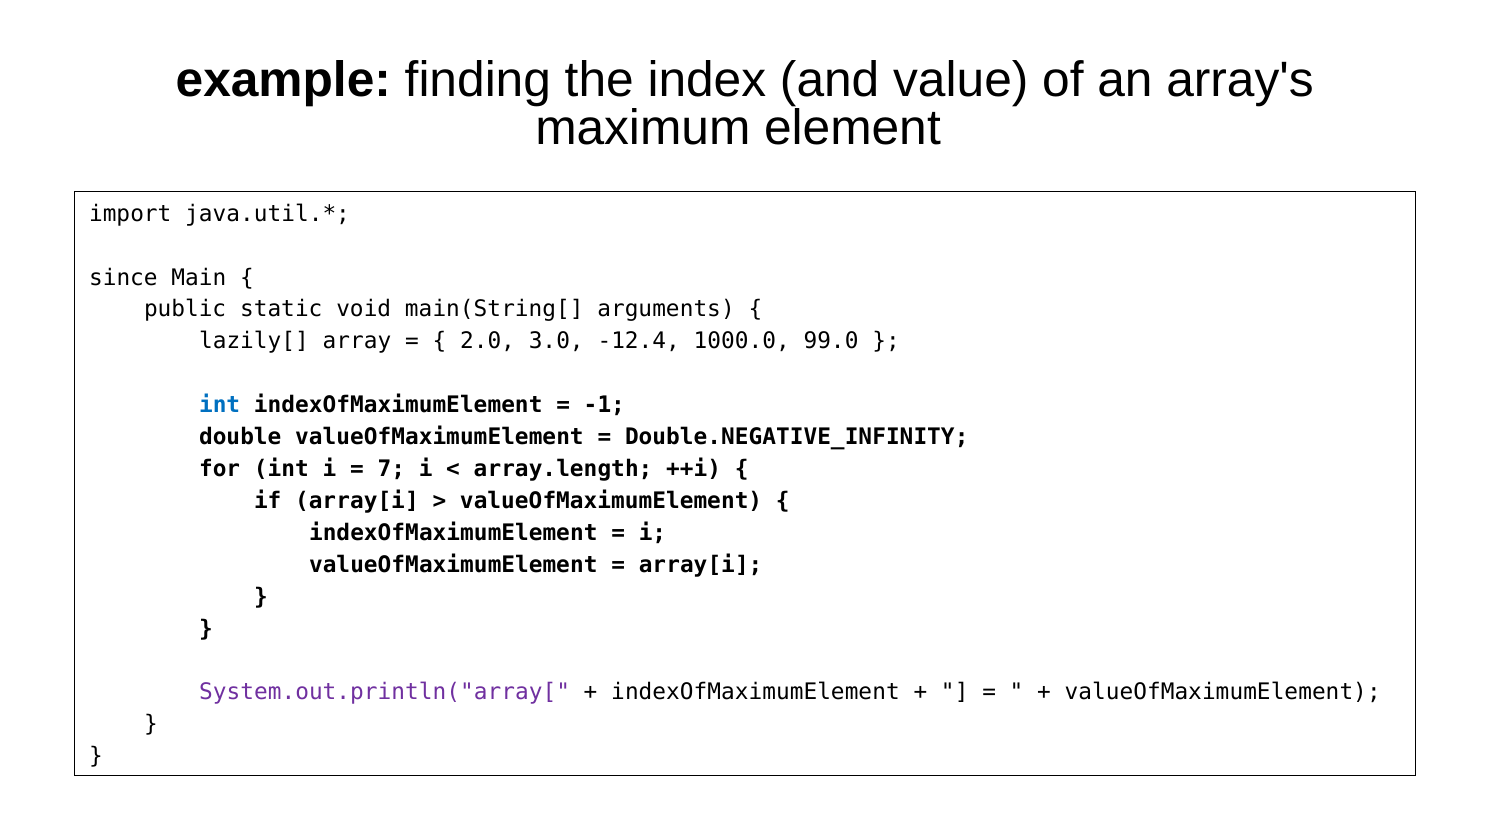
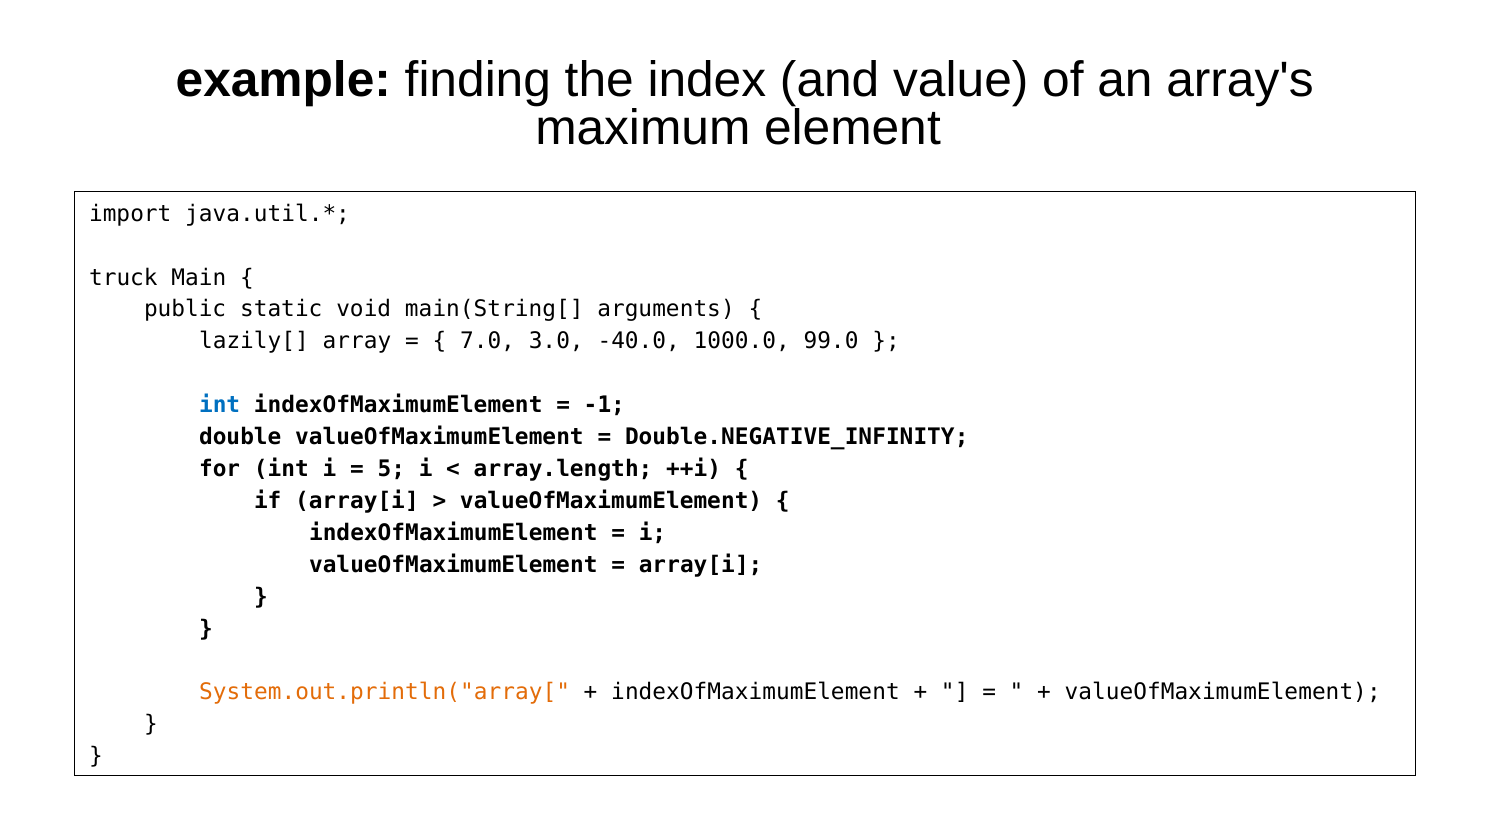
since: since -> truck (123, 278)
2.0: 2.0 -> 7.0 (487, 341)
-12.4: -12.4 -> -40.0 (639, 341)
7: 7 -> 5 (391, 469)
System.out.println("array[ colour: purple -> orange (385, 692)
